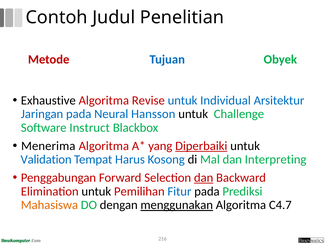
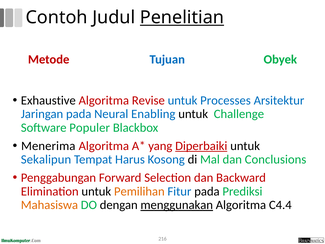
Penelitian underline: none -> present (182, 17)
Individual: Individual -> Processes (226, 100)
Hansson: Hansson -> Enabling (153, 114)
Instruct: Instruct -> Populer (90, 128)
Validation: Validation -> Sekalipun (46, 159)
Interpreting: Interpreting -> Conclusions (276, 159)
dan underline: present -> none (204, 178)
Pemilihan colour: red -> orange (139, 191)
C4.7: C4.7 -> C4.4 (280, 205)
